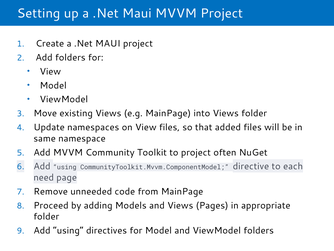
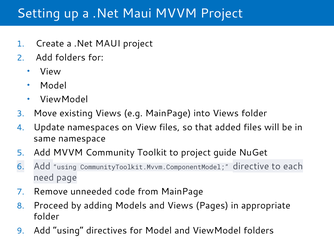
often: often -> guide (225, 152)
